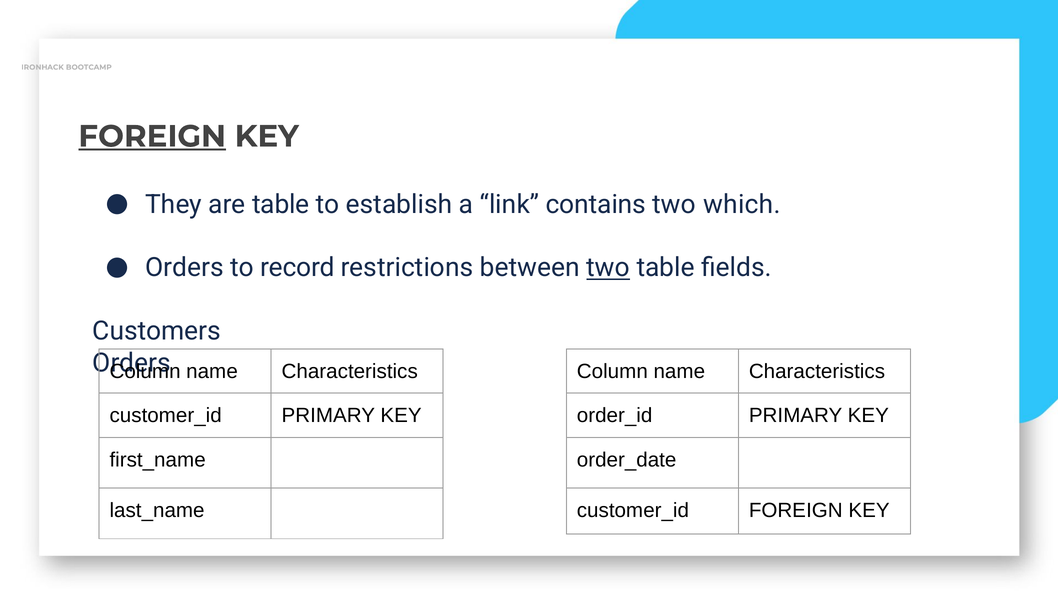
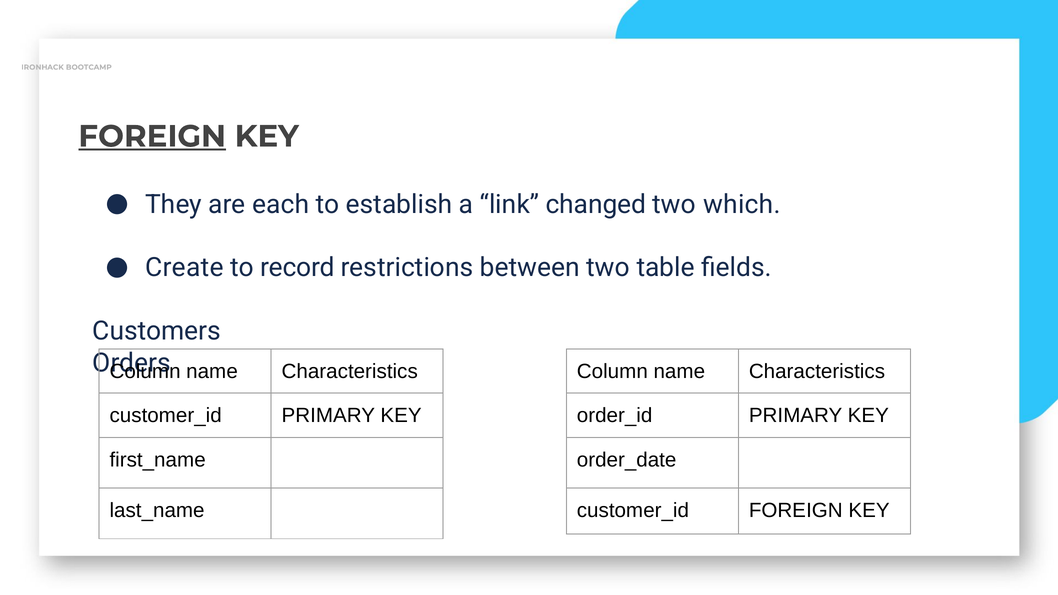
are table: table -> each (281, 204)
contains: contains -> changed (596, 204)
Orders: Orders -> Create (184, 268)
two underline: present -> none (608, 268)
